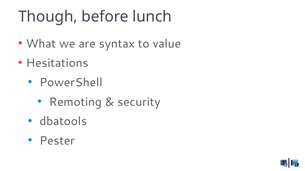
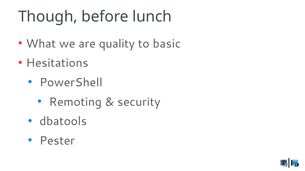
syntax: syntax -> quality (117, 44)
value: value -> basic (167, 44)
